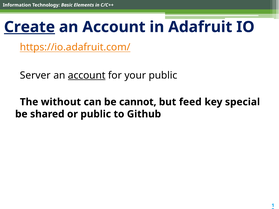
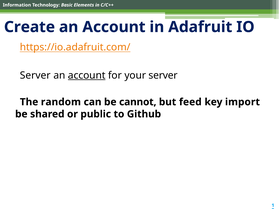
Create underline: present -> none (29, 27)
your public: public -> server (163, 76)
without: without -> random (61, 102)
special: special -> import (242, 102)
